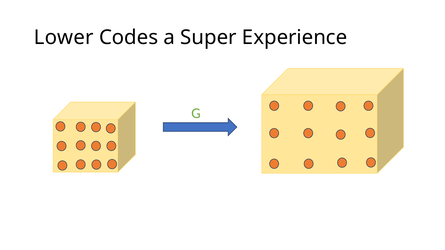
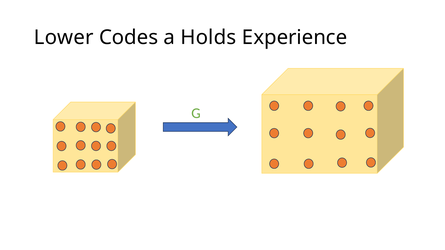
Super: Super -> Holds (208, 37)
